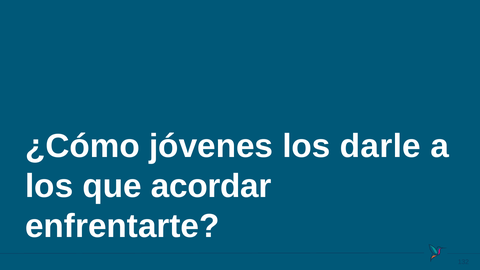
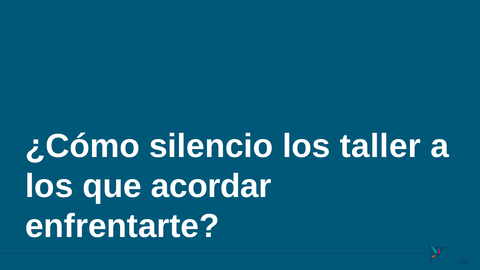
jóvenes: jóvenes -> silencio (211, 146)
darle: darle -> taller (380, 146)
